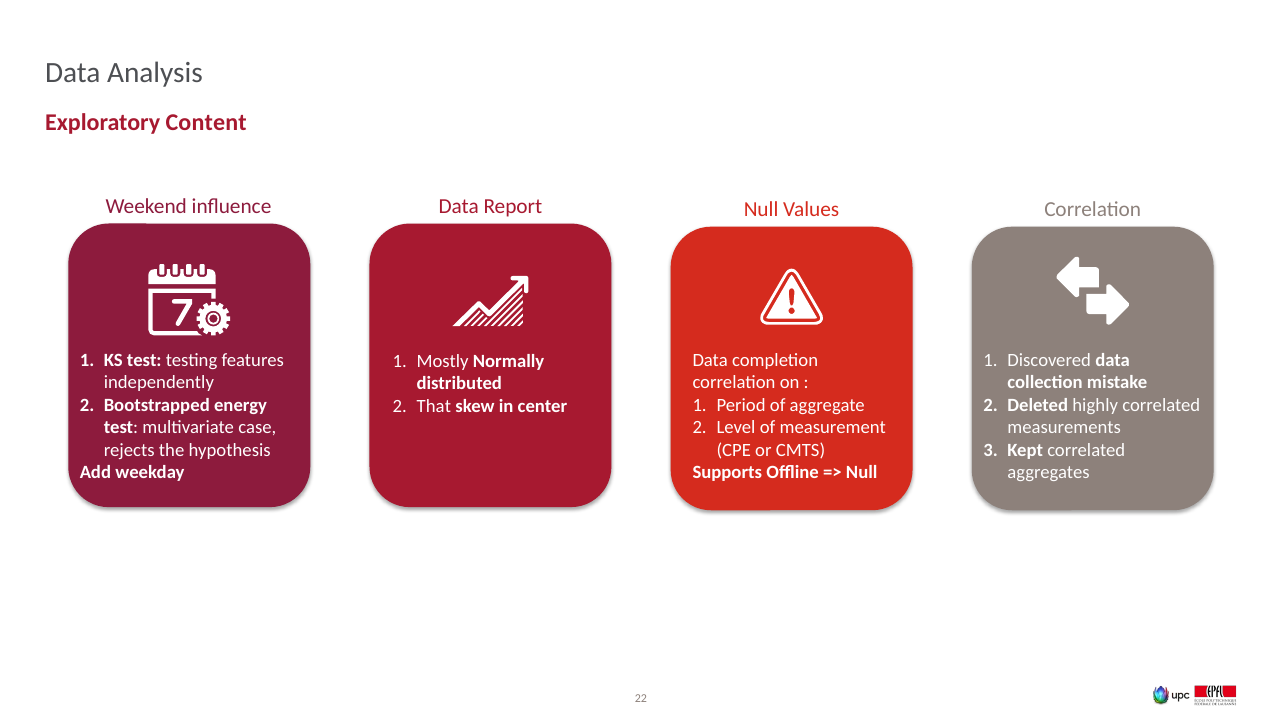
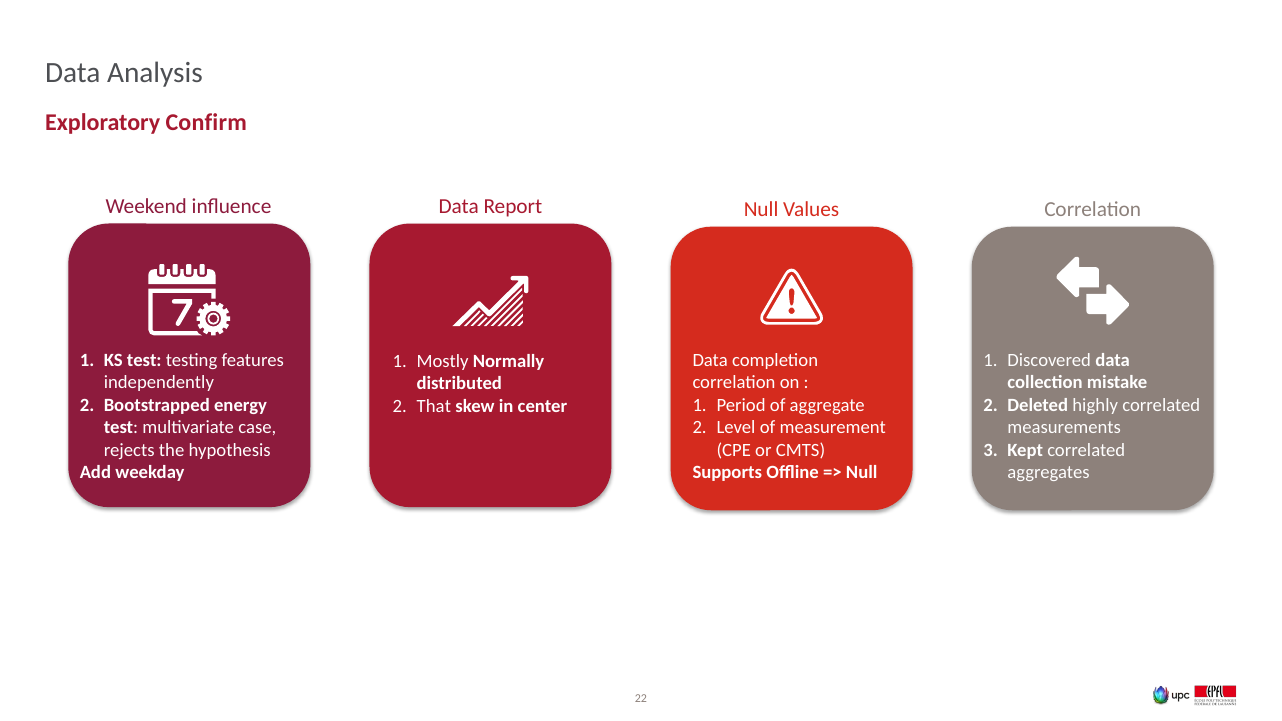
Content: Content -> Confirm (206, 122)
